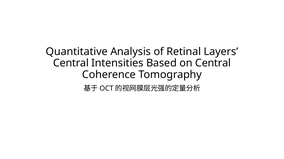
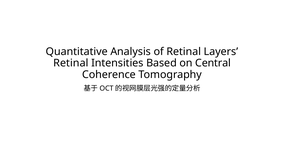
Central: Central -> Retinal (71, 63)
